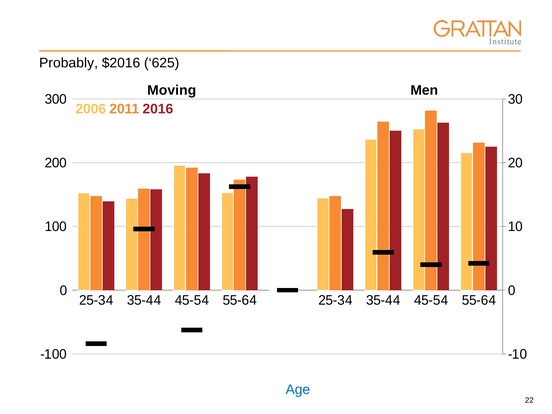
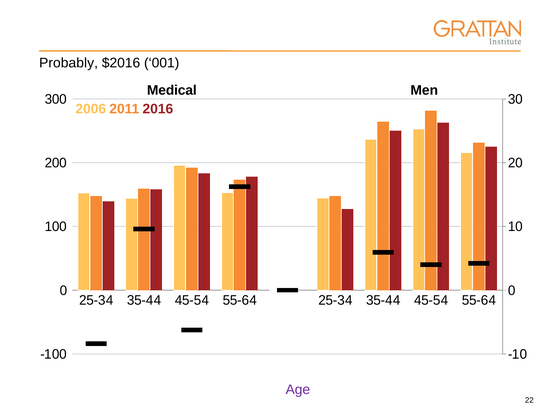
625: 625 -> 001 (162, 63)
Moving: Moving -> Medical (172, 90)
Age colour: blue -> purple (298, 389)
